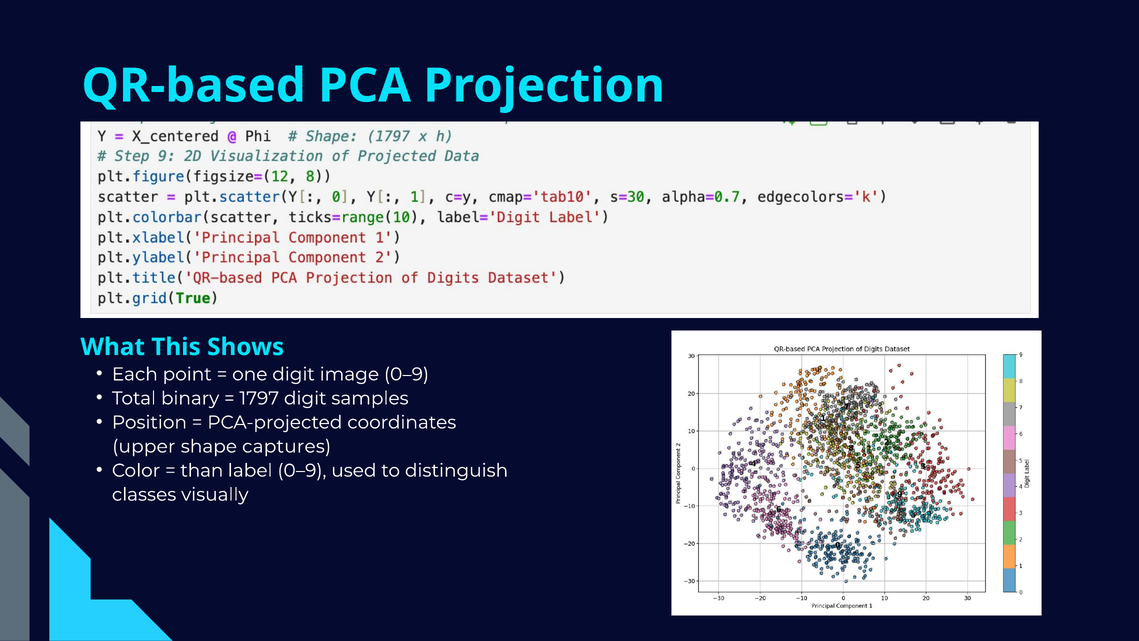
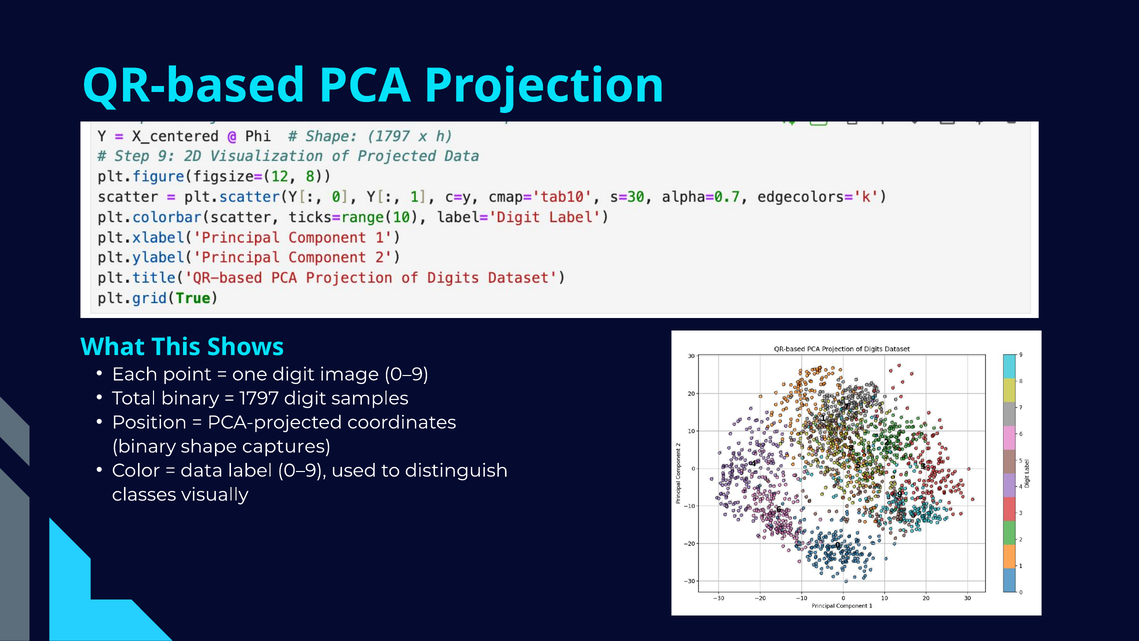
upper: upper -> binary (144, 446)
than: than -> data (202, 470)
